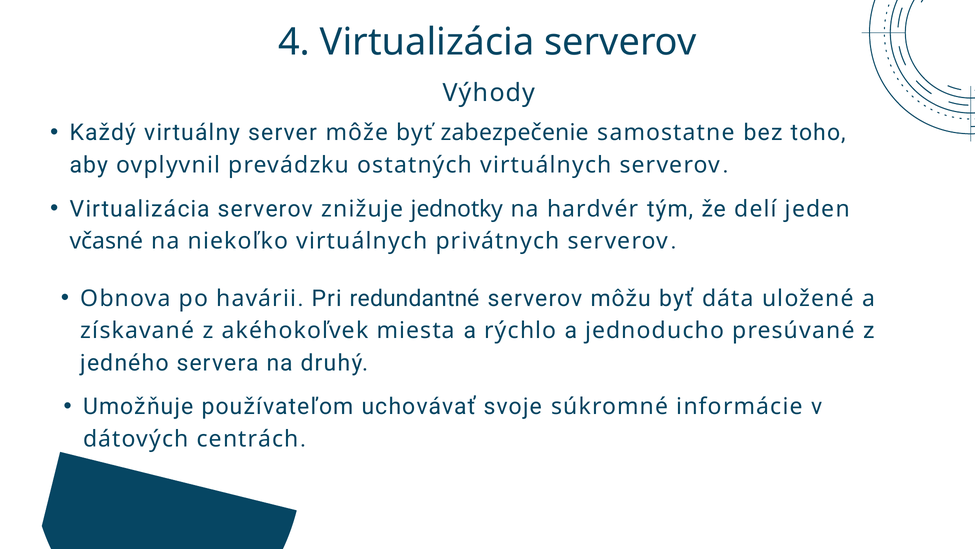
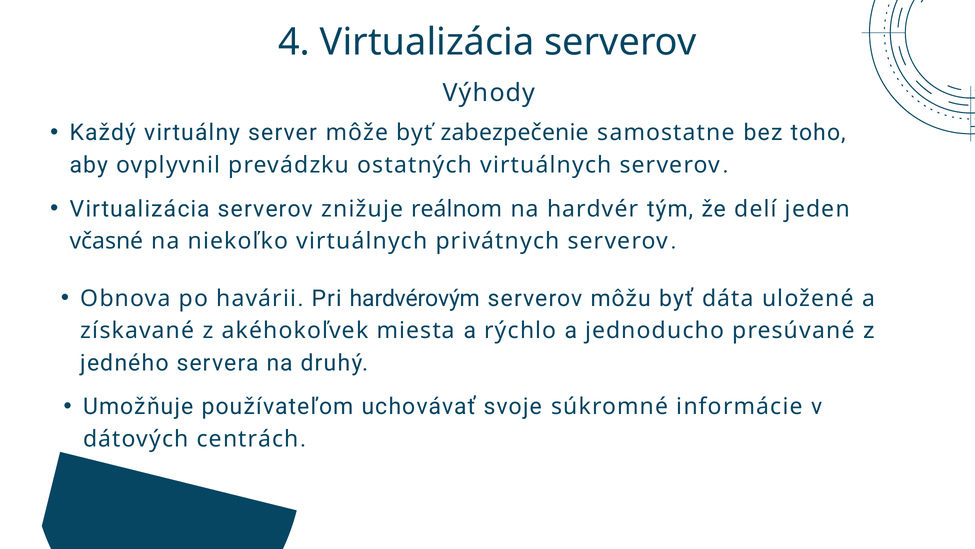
jednotky: jednotky -> reálnom (457, 209)
redundantné: redundantné -> hardvérovým (415, 298)
